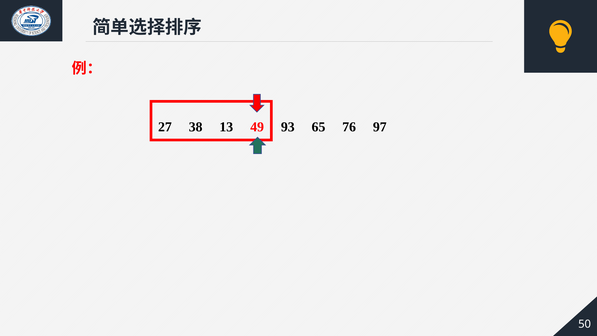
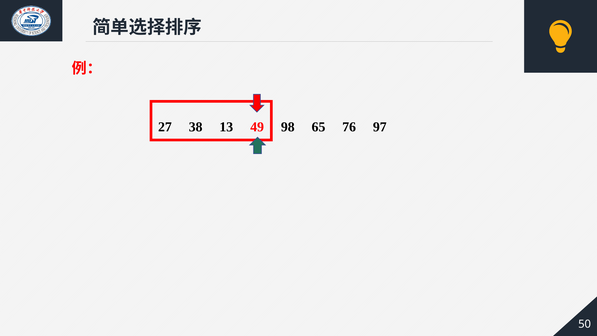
93: 93 -> 98 (288, 127)
